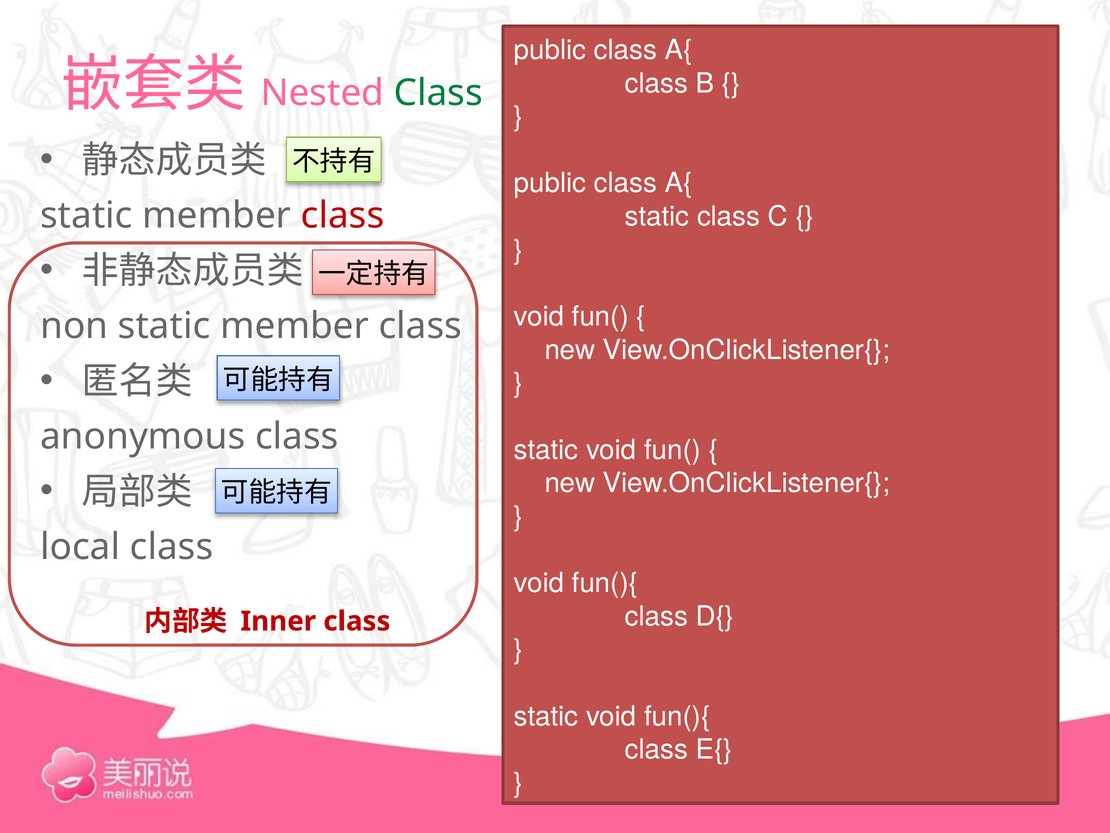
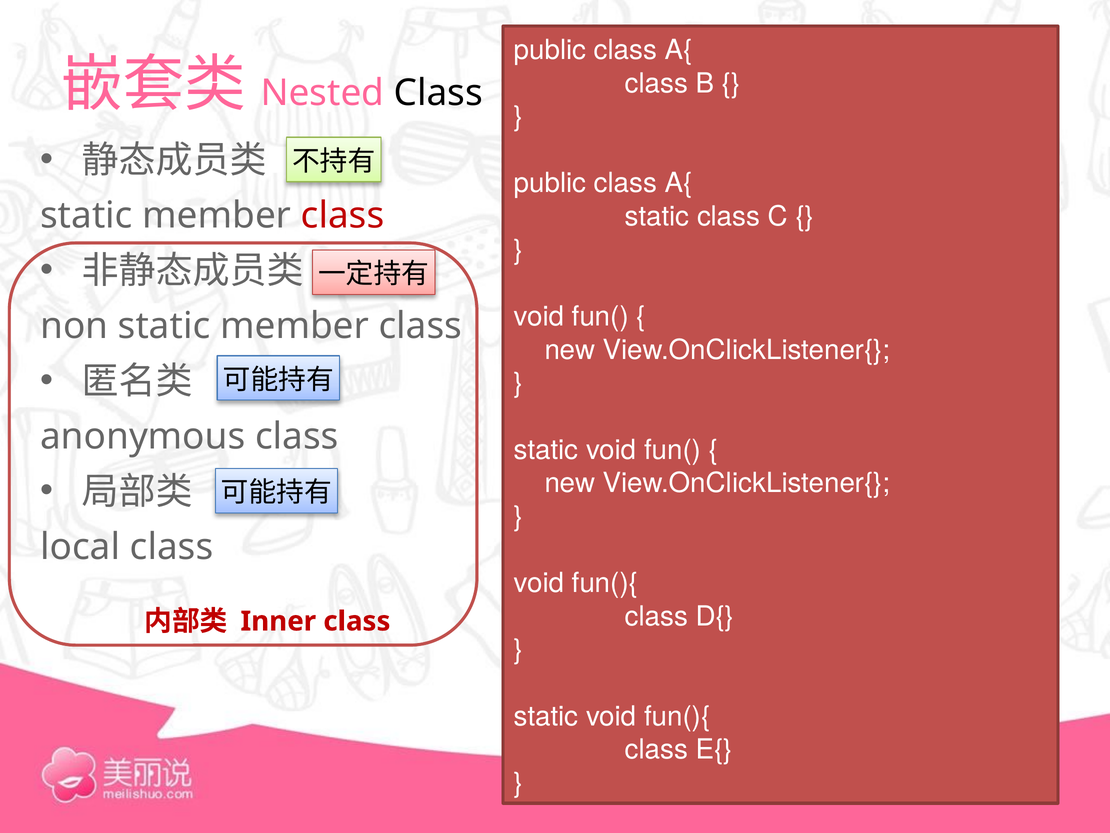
Class colour: green -> black (438, 93)
